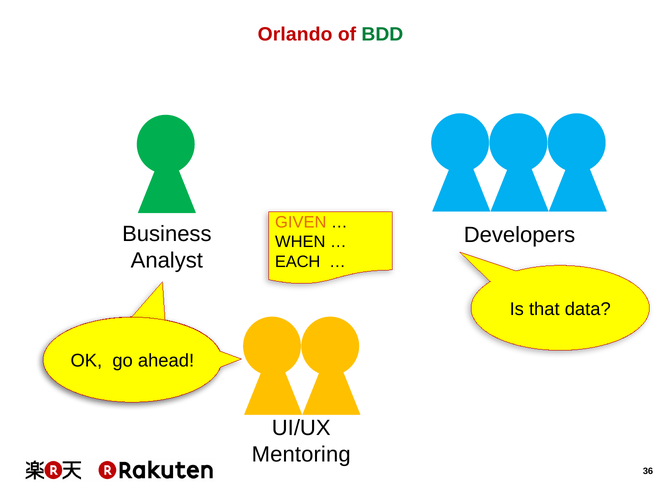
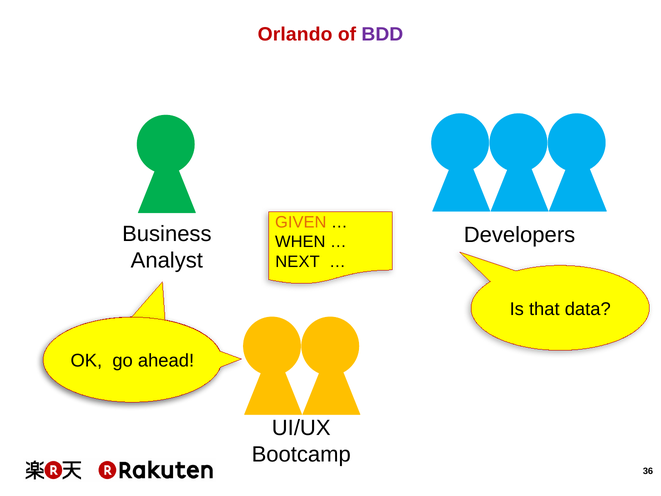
BDD colour: green -> purple (382, 34)
EACH: EACH -> NEXT (298, 262)
Mentoring: Mentoring -> Bootcamp (301, 454)
